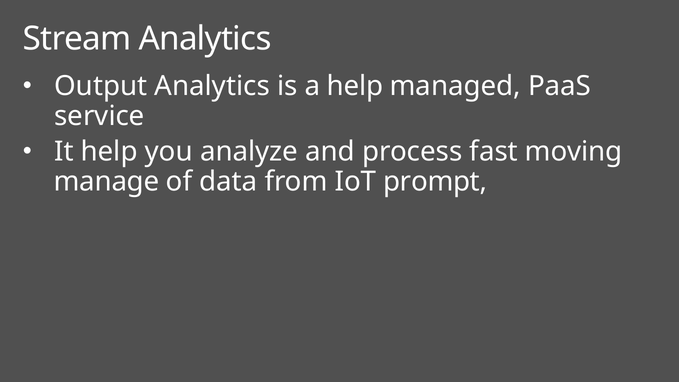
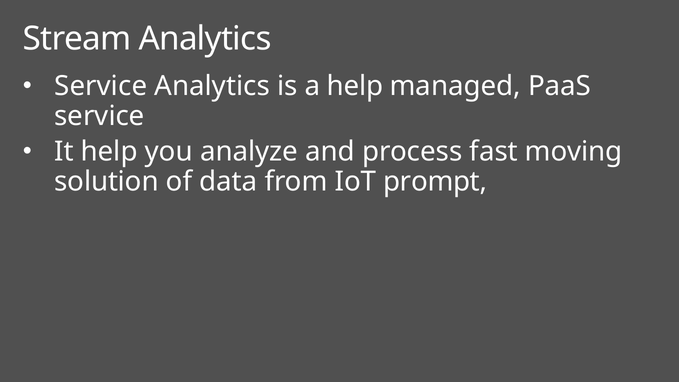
Output: Output -> Service (101, 86)
manage: manage -> solution (106, 181)
